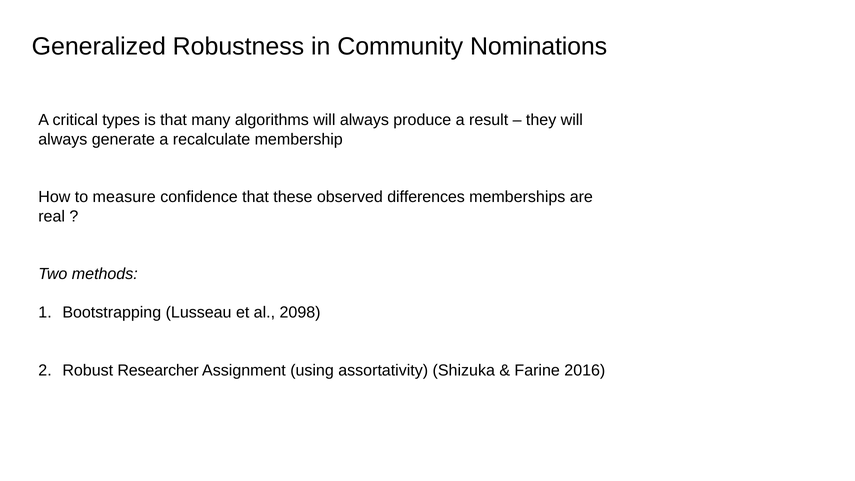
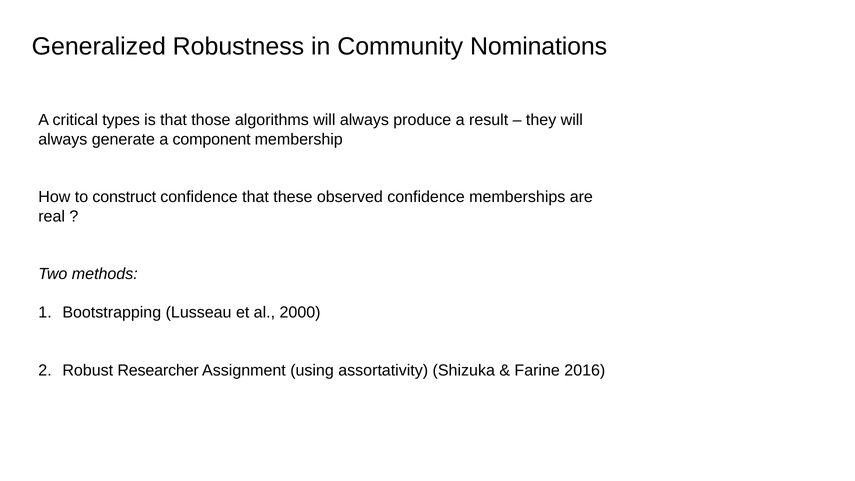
many: many -> those (211, 120)
recalculate: recalculate -> component (212, 139)
measure: measure -> construct (124, 197)
observed differences: differences -> confidence (426, 197)
2098: 2098 -> 2000 (300, 313)
